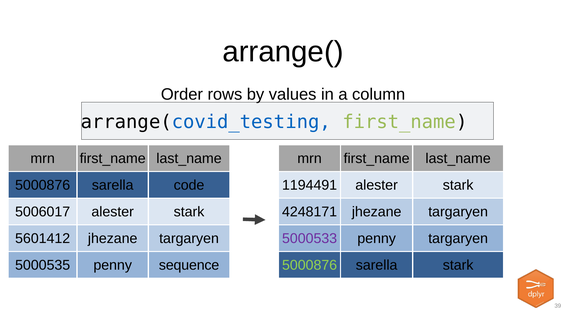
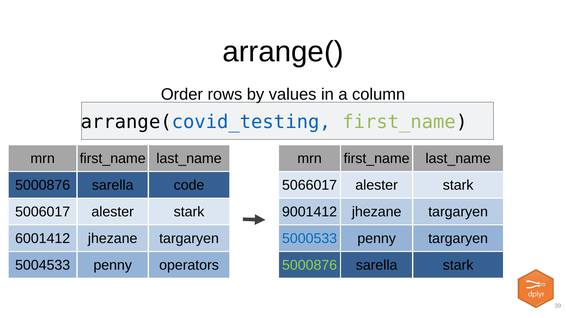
1194491: 1194491 -> 5066017 (310, 185)
4248171: 4248171 -> 9001412 (310, 212)
5601412: 5601412 -> 6001412 (43, 239)
5000533 colour: purple -> blue (310, 239)
5000535: 5000535 -> 5004533 (43, 265)
sequence: sequence -> operators (189, 265)
